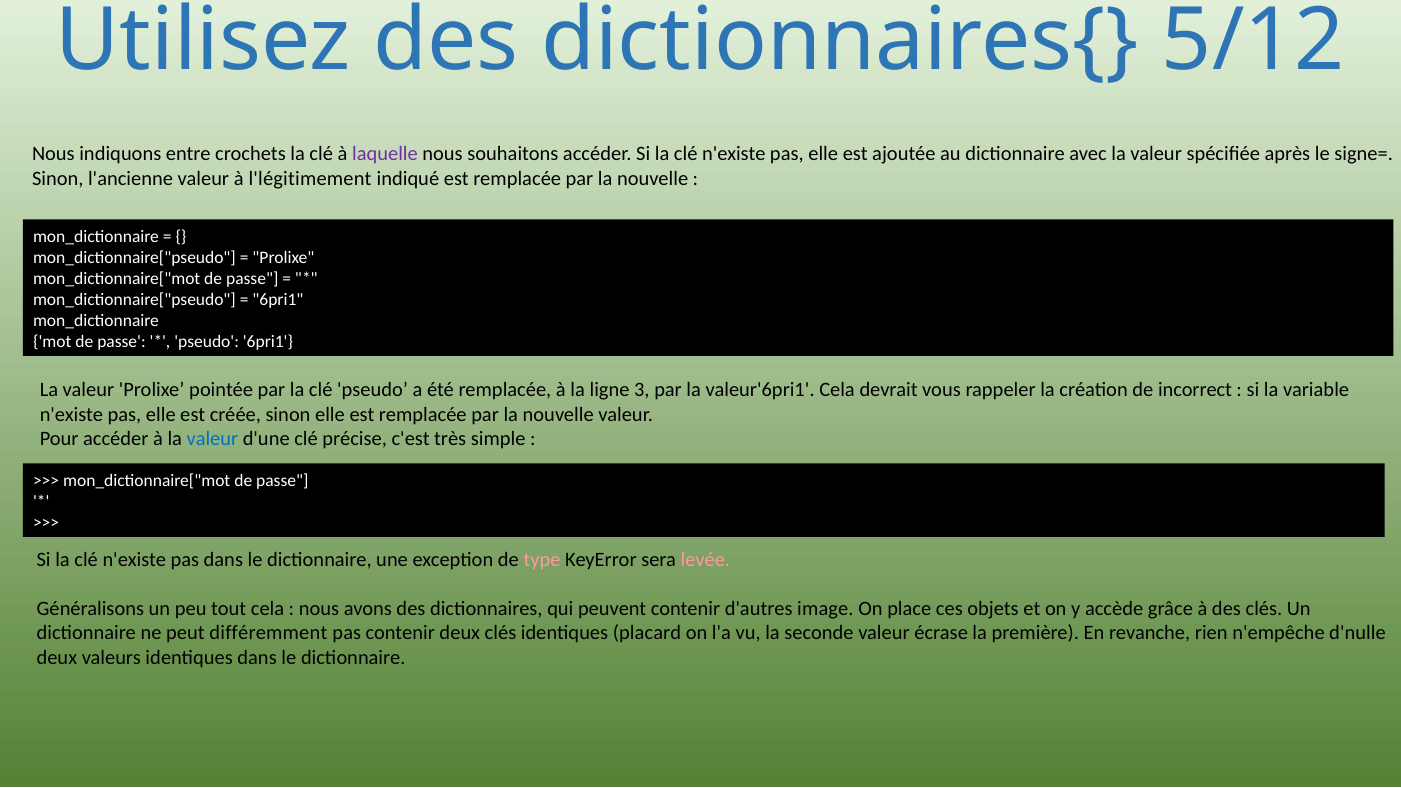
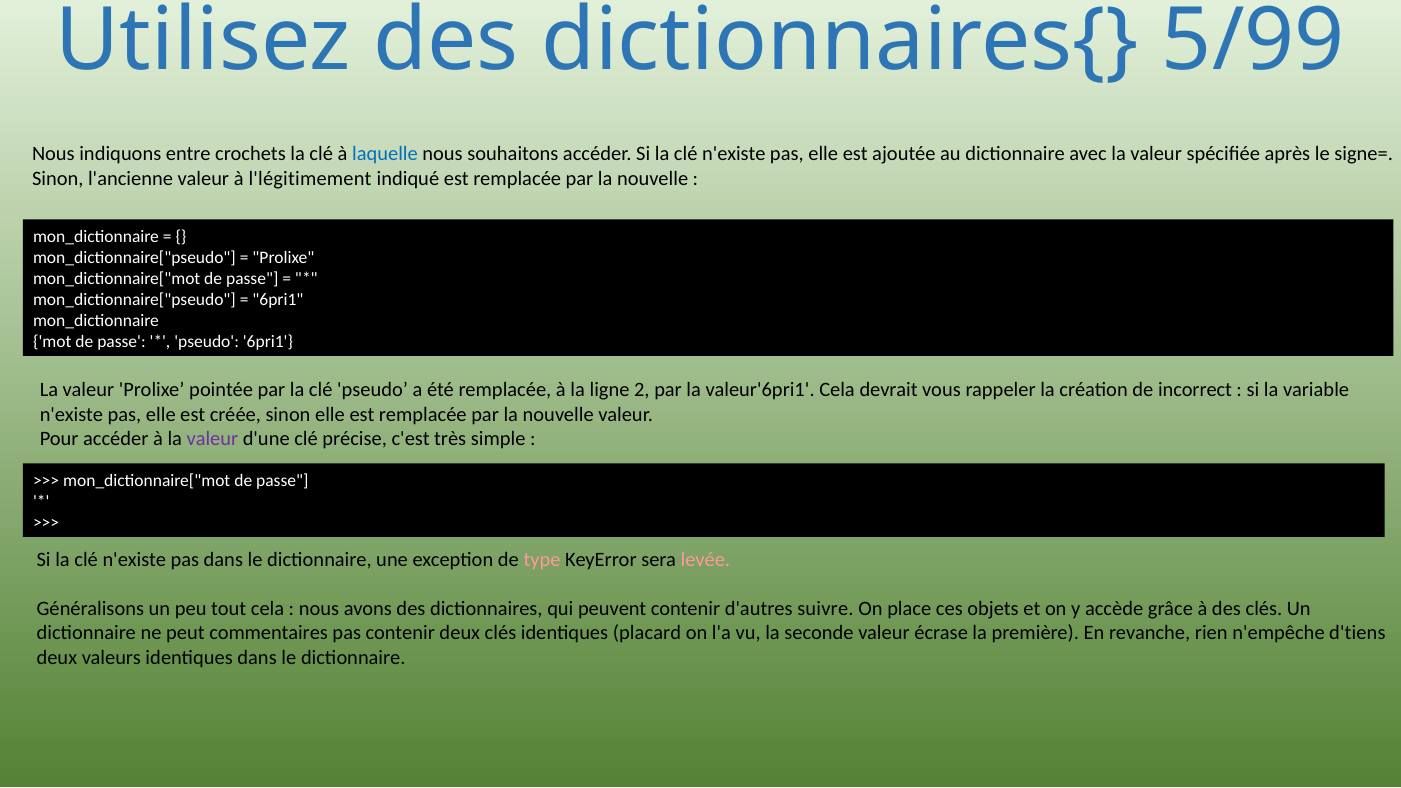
5/12: 5/12 -> 5/99 (1253, 40)
laquelle colour: purple -> blue (385, 154)
3: 3 -> 2 (642, 390)
valeur colour: blue -> purple (212, 439)
image: image -> suivre (825, 609)
différemment: différemment -> commentaires (269, 633)
d'nulle: d'nulle -> d'tiens (1357, 633)
